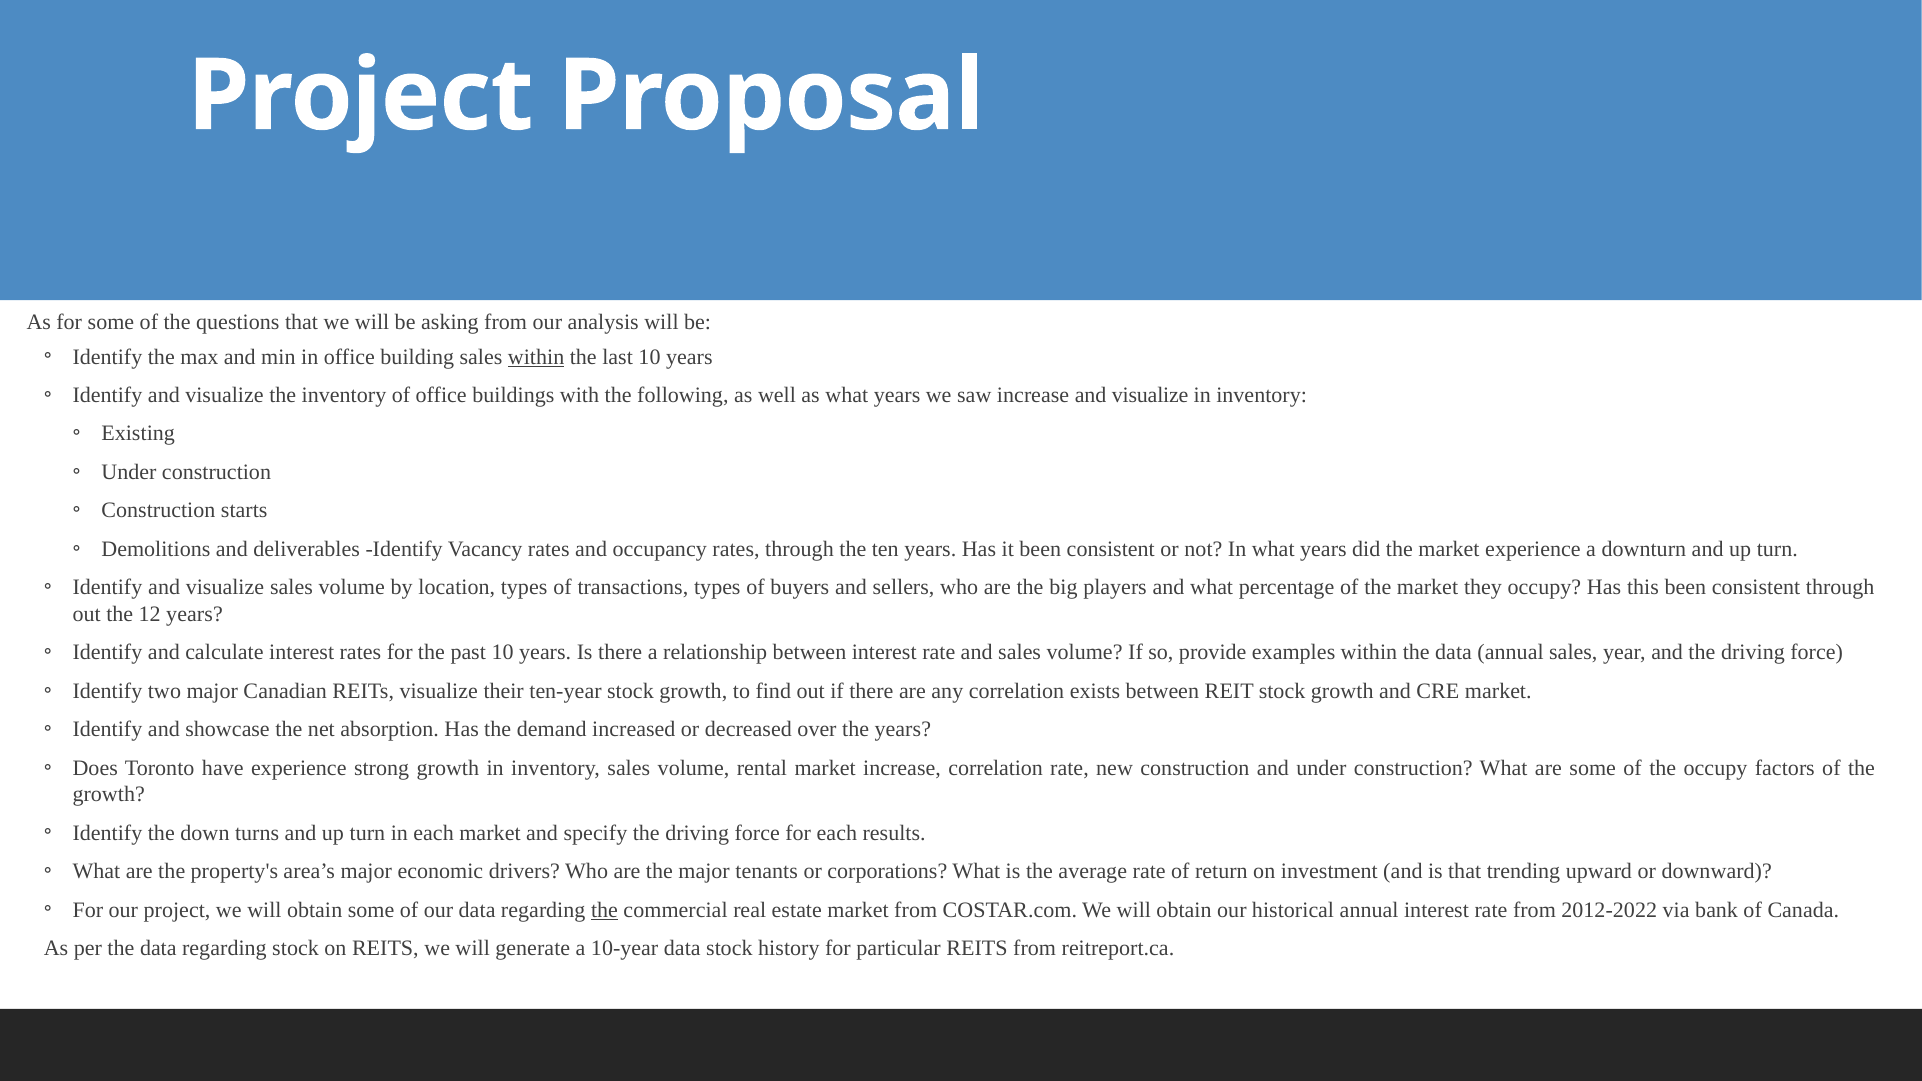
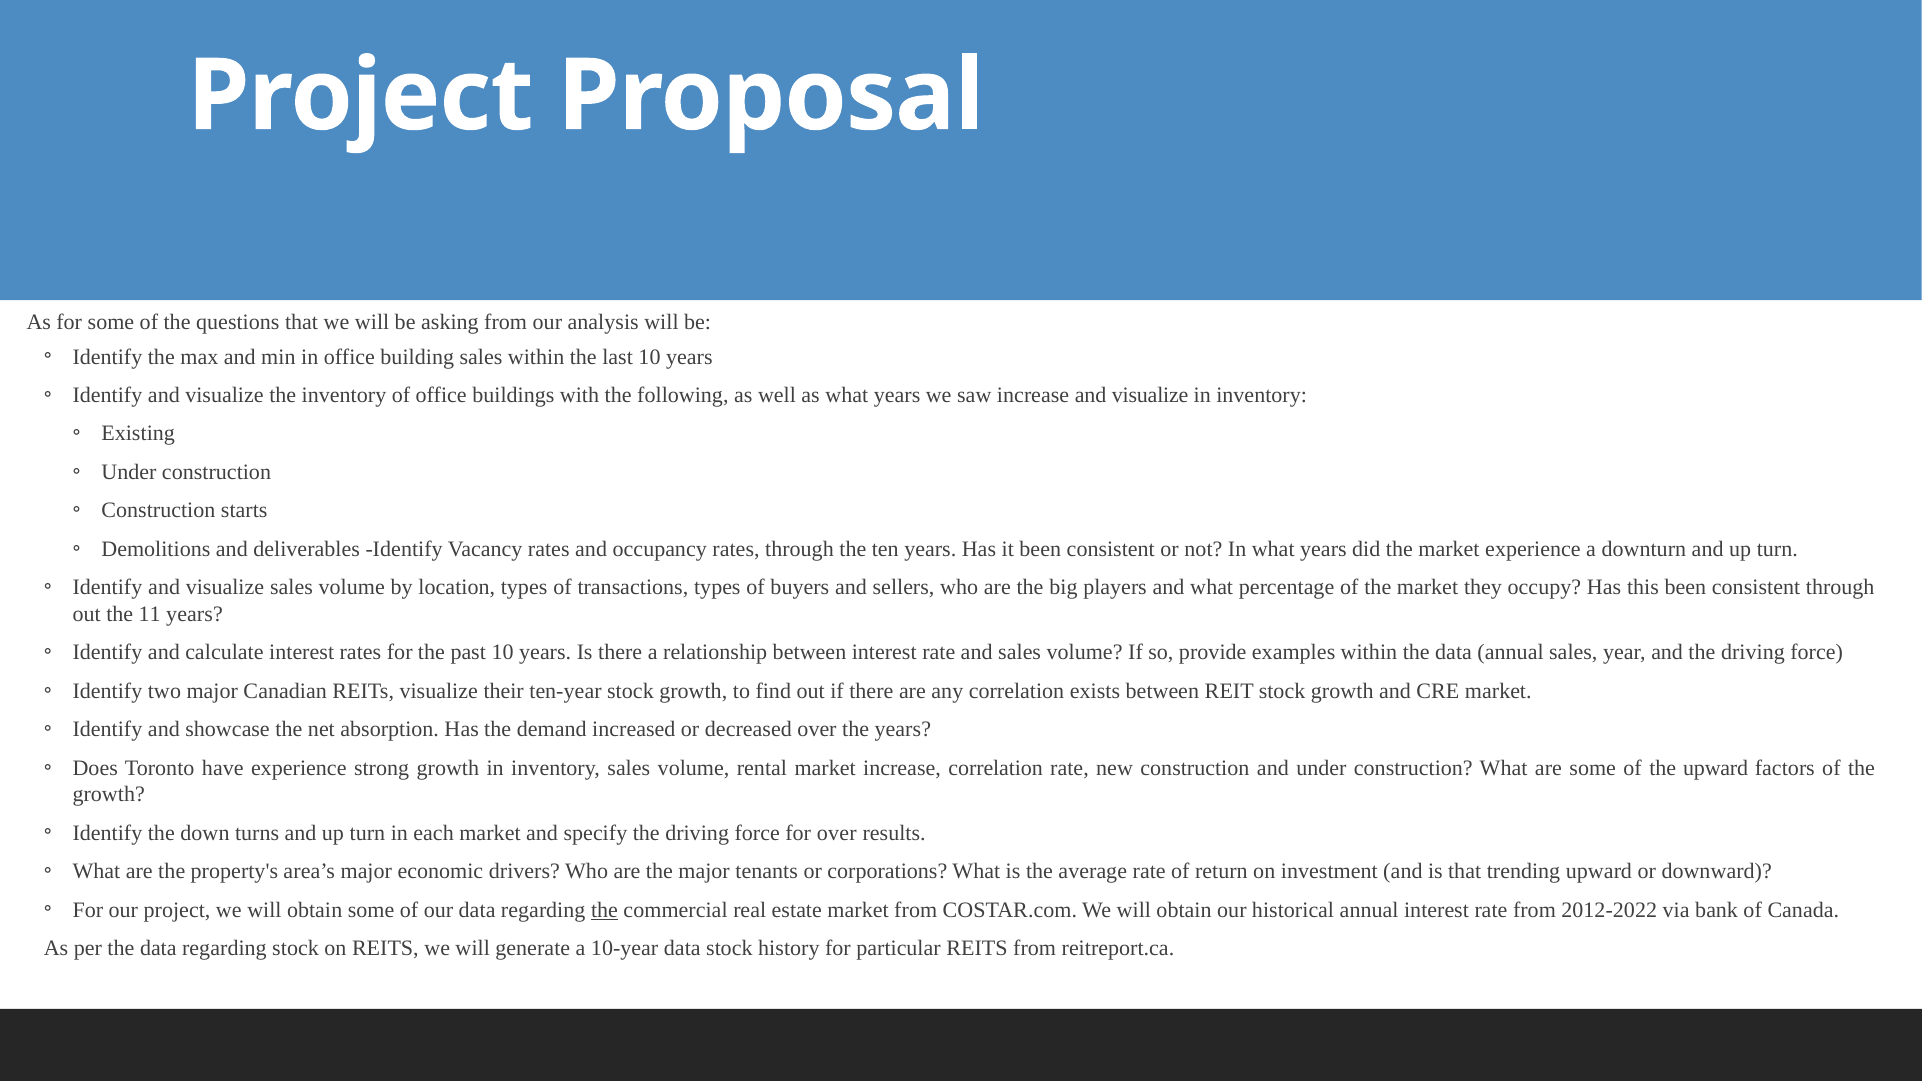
within underline: present -> none (536, 357)
12: 12 -> 11 (150, 614)
the occupy: occupy -> upward (1716, 768)
for each: each -> over (837, 833)
